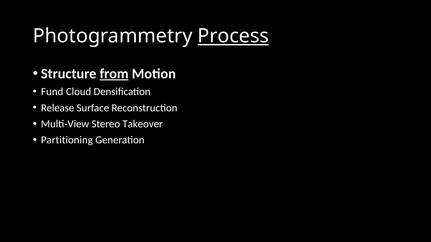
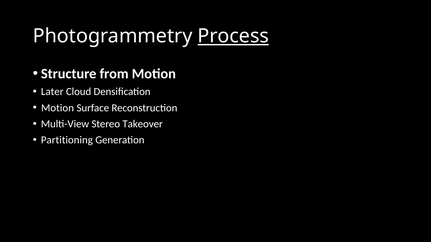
from underline: present -> none (114, 74)
Fund: Fund -> Later (52, 92)
Release: Release -> Motion (58, 108)
